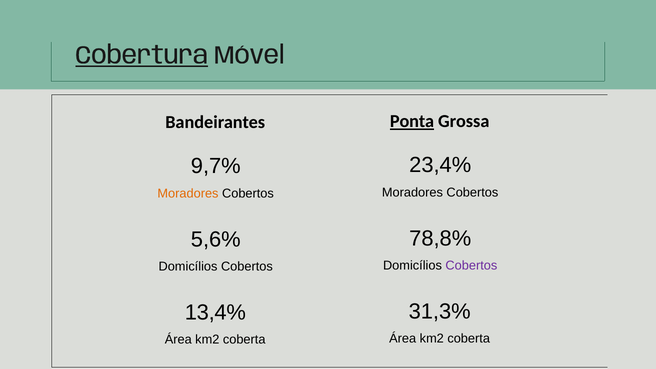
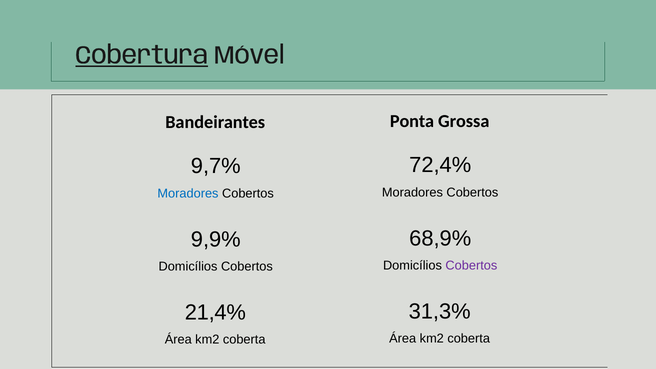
Ponta underline: present -> none (412, 121)
23,4%: 23,4% -> 72,4% (440, 165)
Moradores colour: orange -> blue (188, 193)
78,8%: 78,8% -> 68,9% (440, 239)
5,6%: 5,6% -> 9,9% (216, 239)
13,4%: 13,4% -> 21,4% (215, 312)
